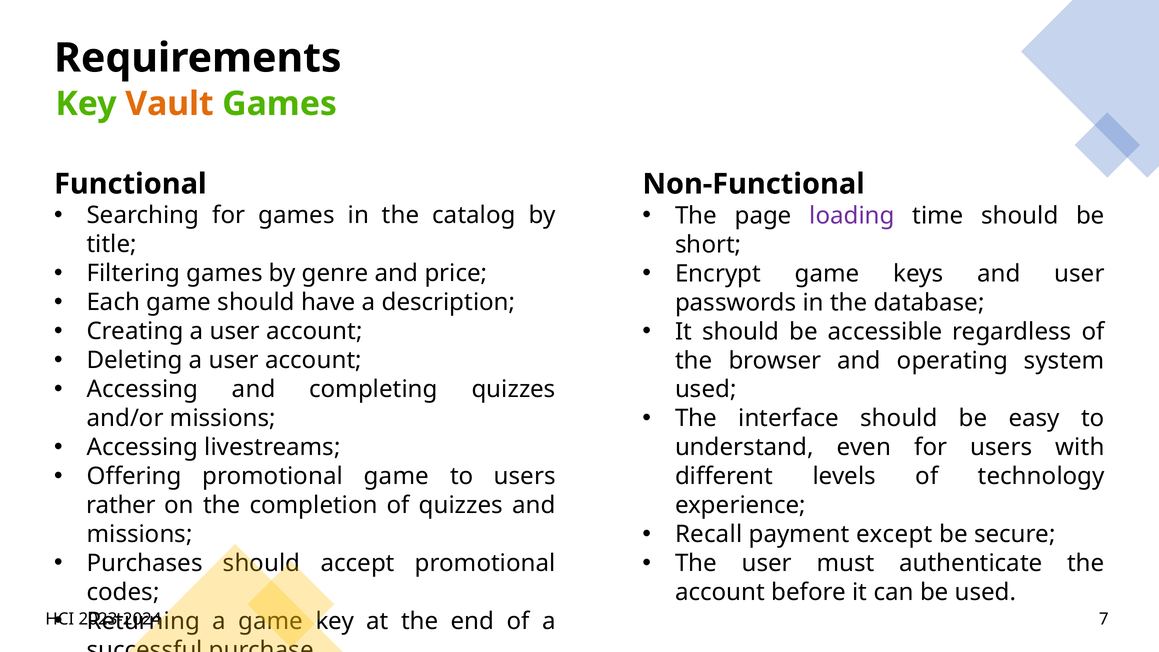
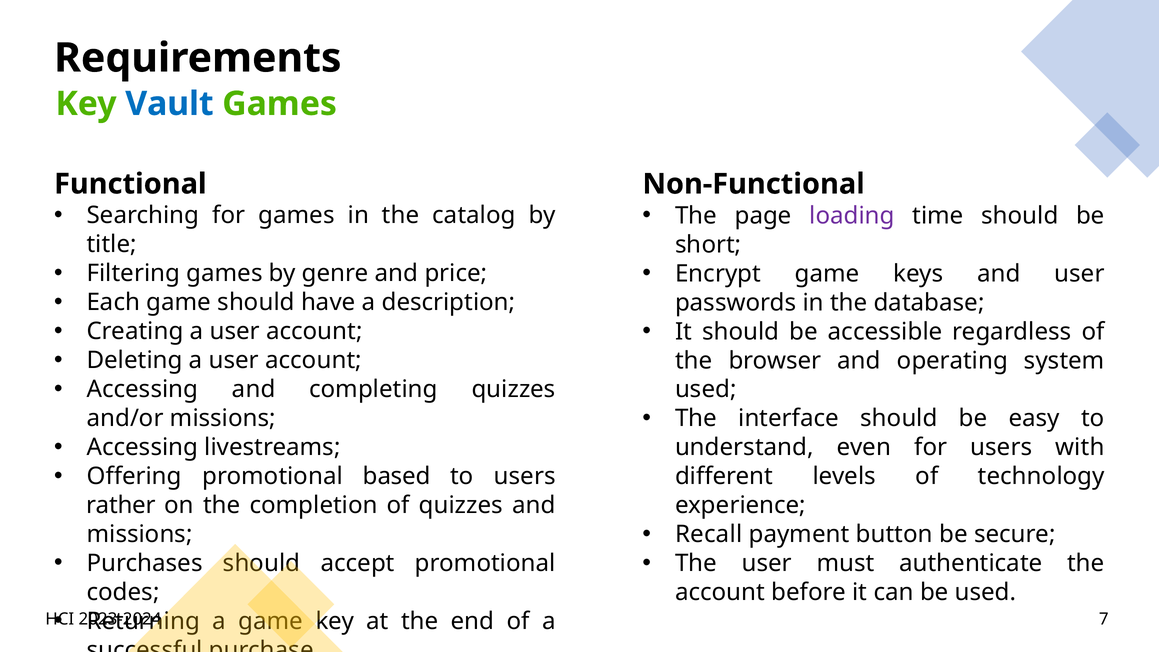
Vault colour: orange -> blue (169, 104)
promotional game: game -> based (397, 476)
except: except -> button (894, 534)
